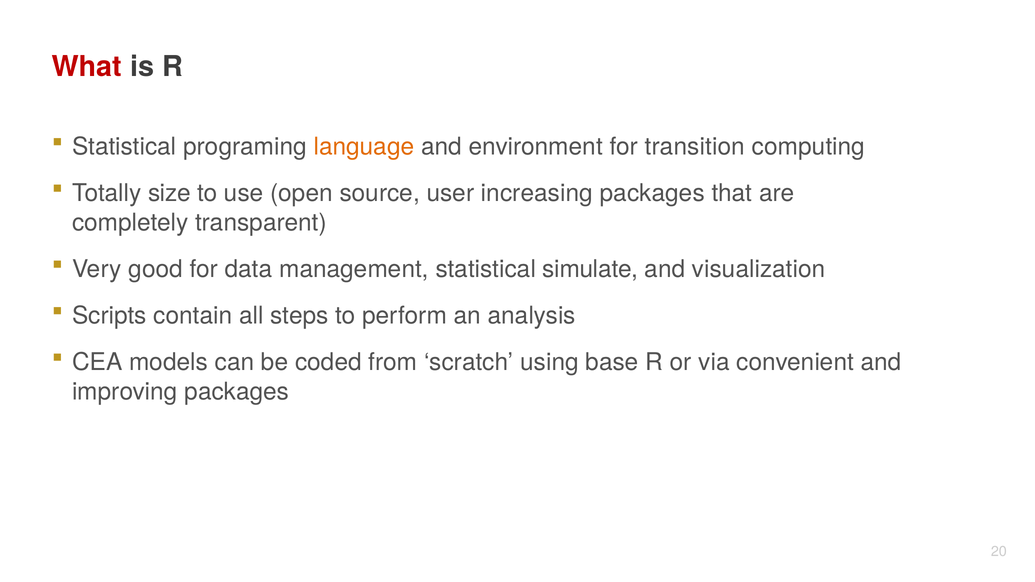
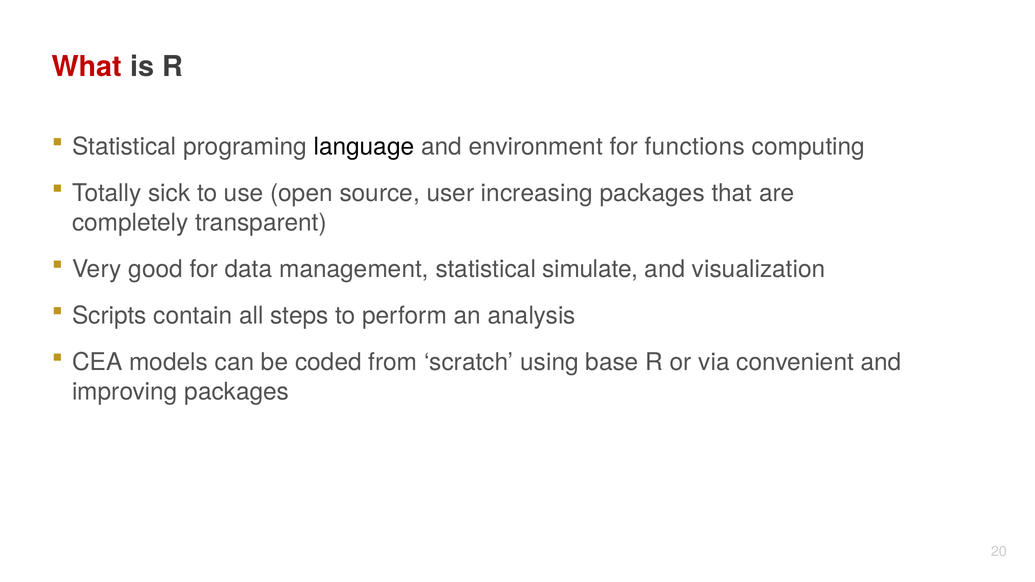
language colour: orange -> black (364, 147)
transition: transition -> functions (695, 147)
size: size -> sick (169, 193)
